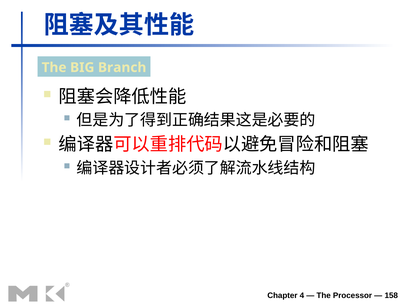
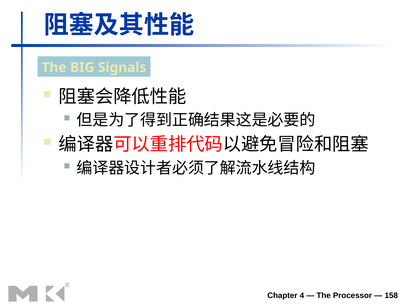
Branch: Branch -> Signals (122, 68)
